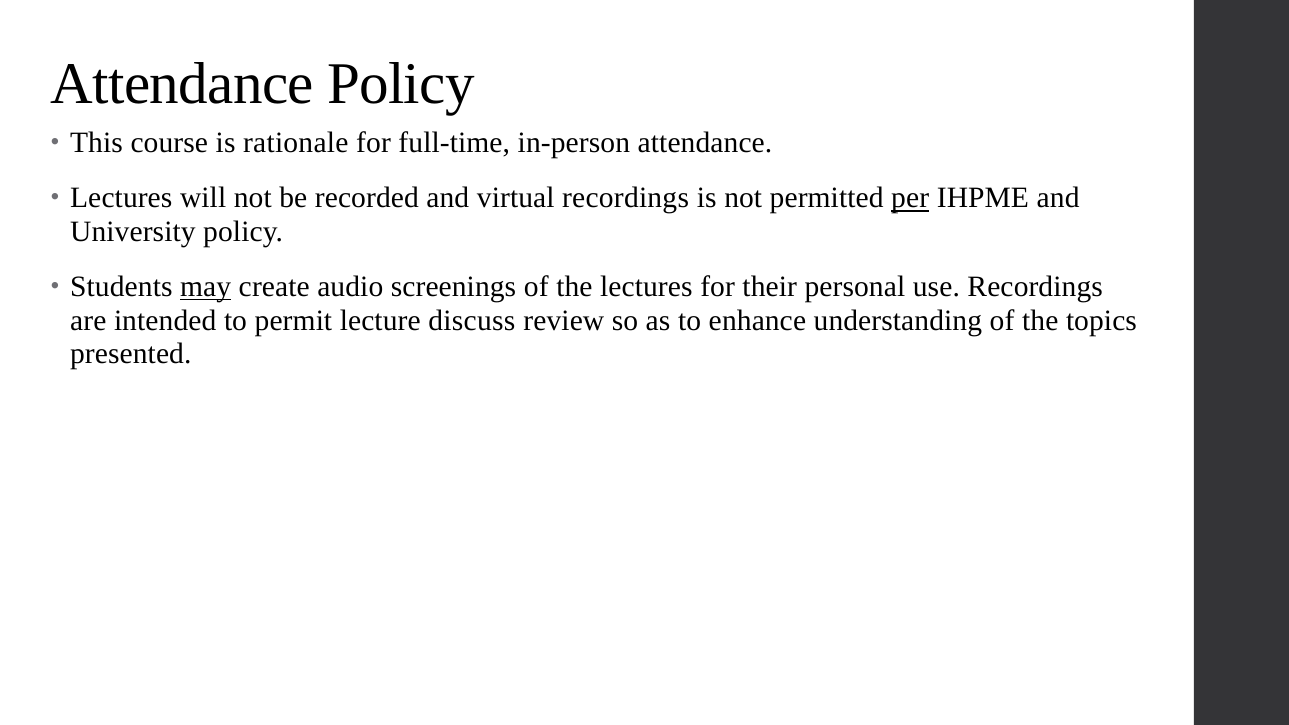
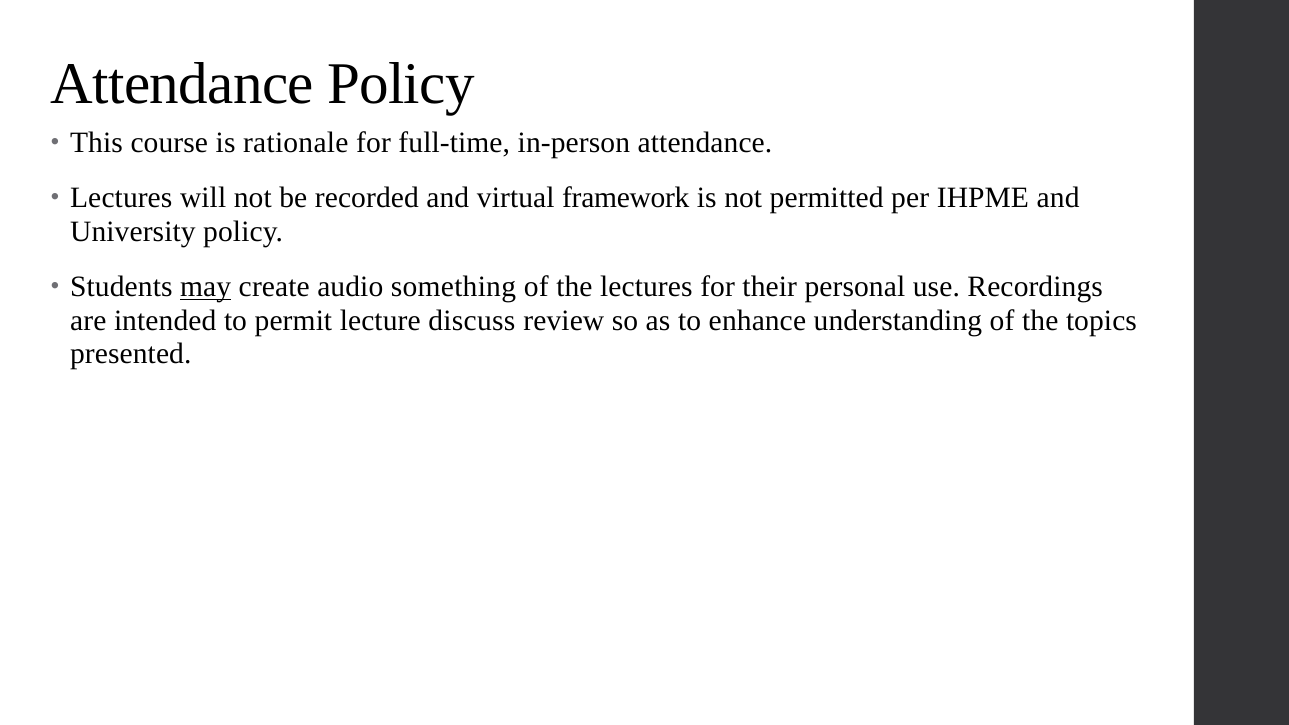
virtual recordings: recordings -> framework (626, 198)
per underline: present -> none (910, 198)
screenings: screenings -> something (453, 287)
